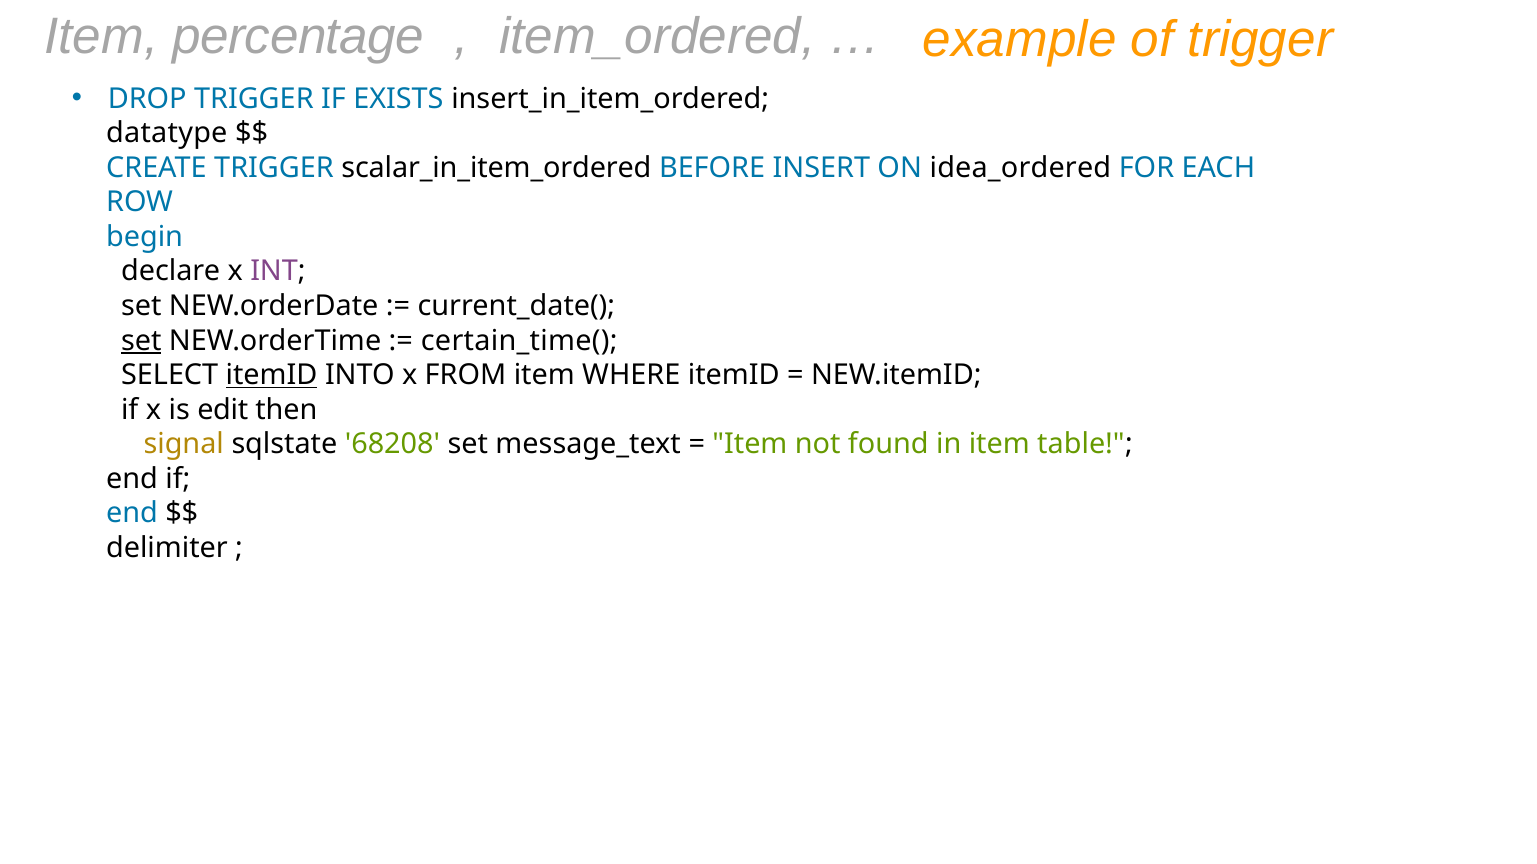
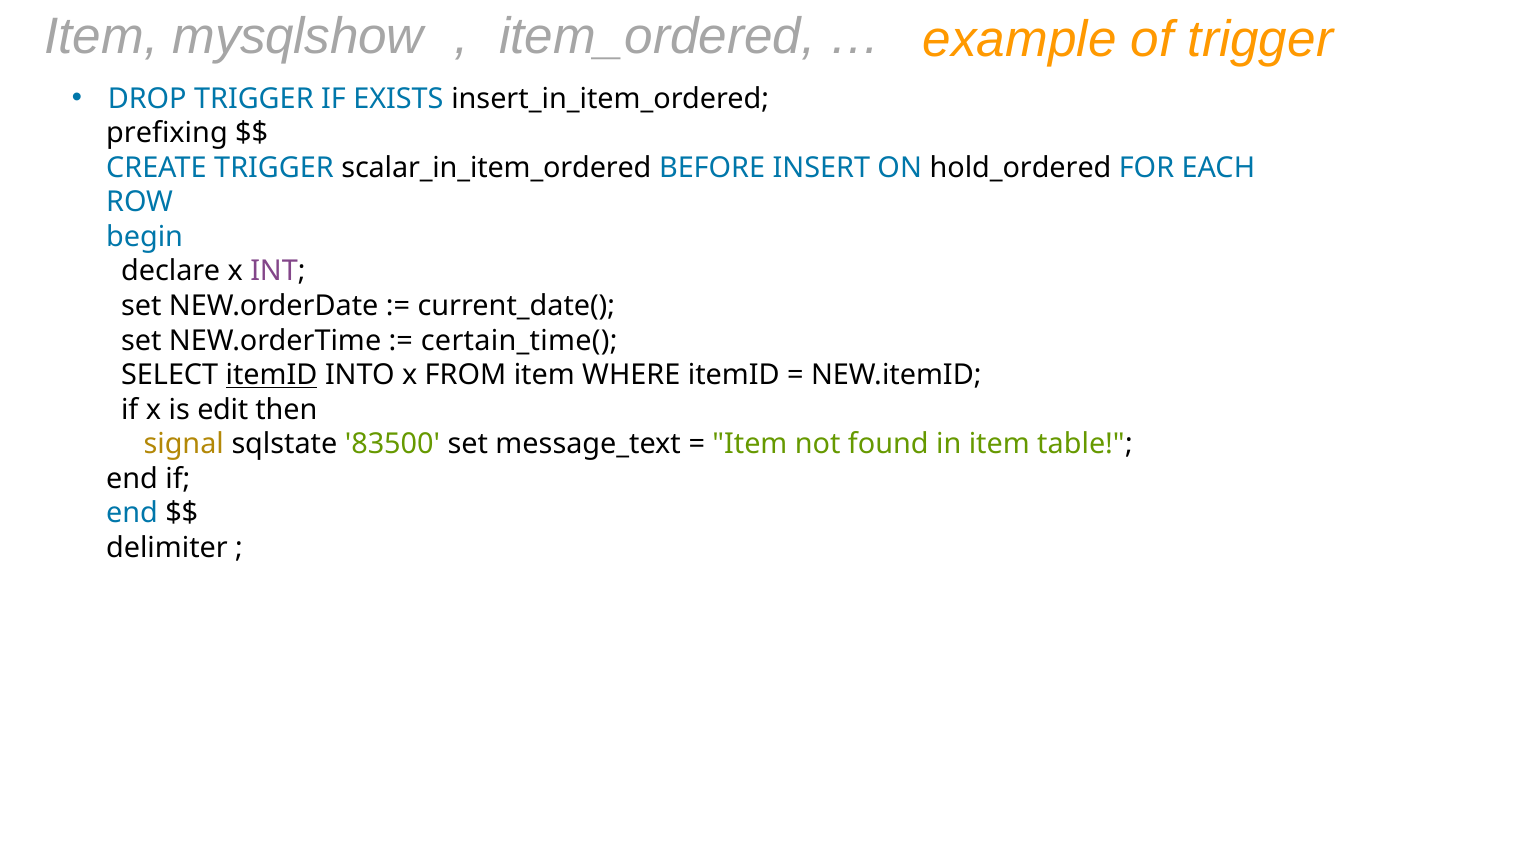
percentage: percentage -> mysqlshow (298, 37)
datatype: datatype -> prefixing (167, 133)
idea_ordered: idea_ordered -> hold_ordered (1021, 168)
set underline: present -> none (141, 341)
68208: 68208 -> 83500 (392, 444)
